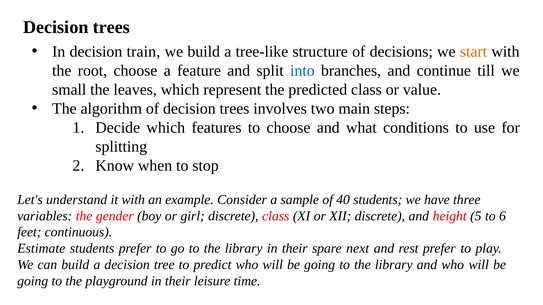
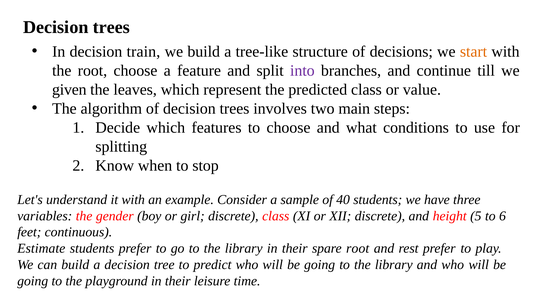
into colour: blue -> purple (302, 71)
small: small -> given (69, 90)
spare next: next -> root (358, 249)
